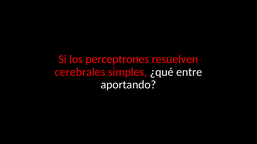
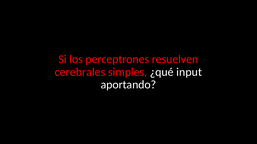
entre: entre -> input (189, 72)
